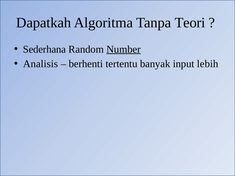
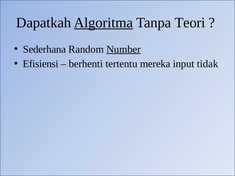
Algoritma underline: none -> present (103, 23)
Analisis: Analisis -> Efisiensi (41, 64)
banyak: banyak -> mereka (155, 64)
lebih: lebih -> tidak (208, 64)
